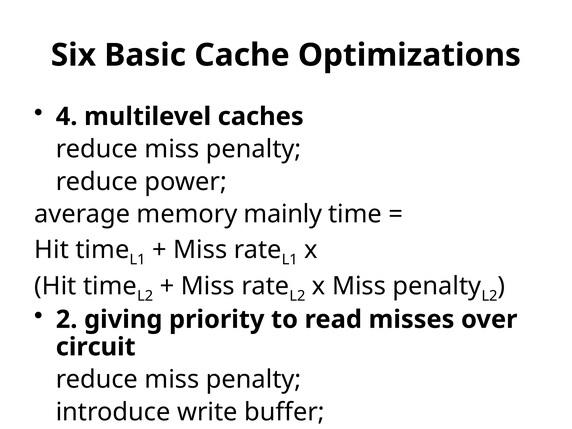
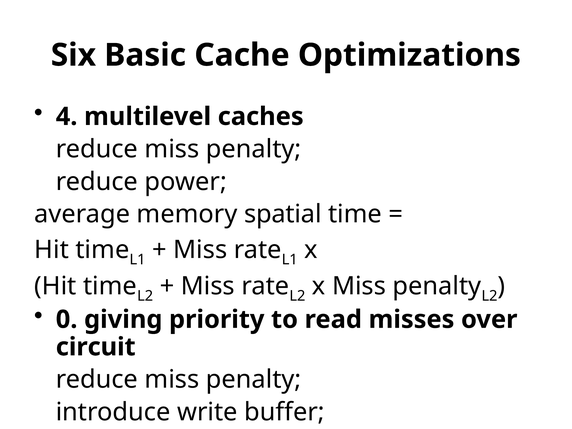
mainly: mainly -> spatial (283, 214)
2: 2 -> 0 (67, 319)
